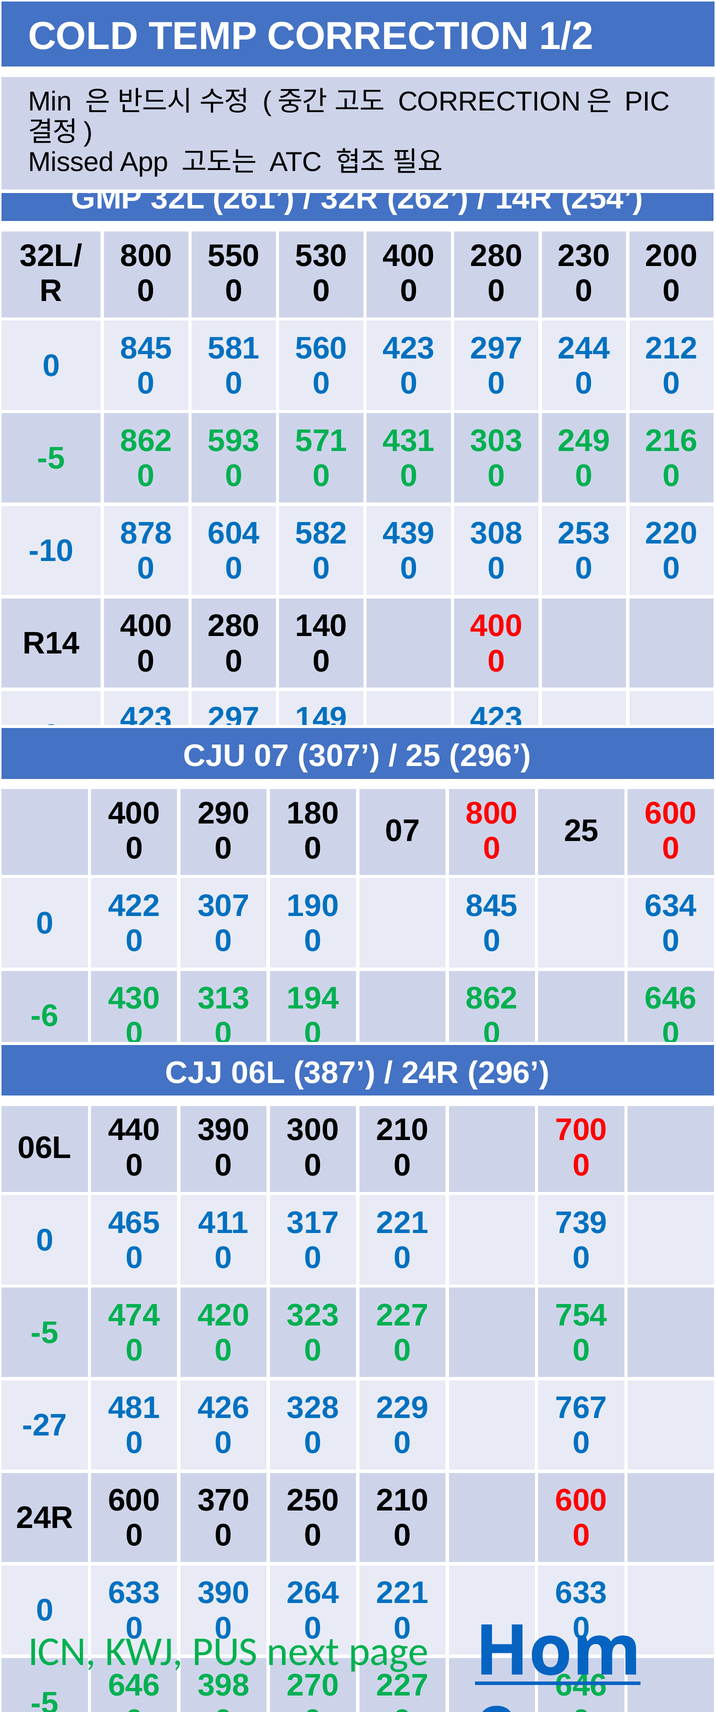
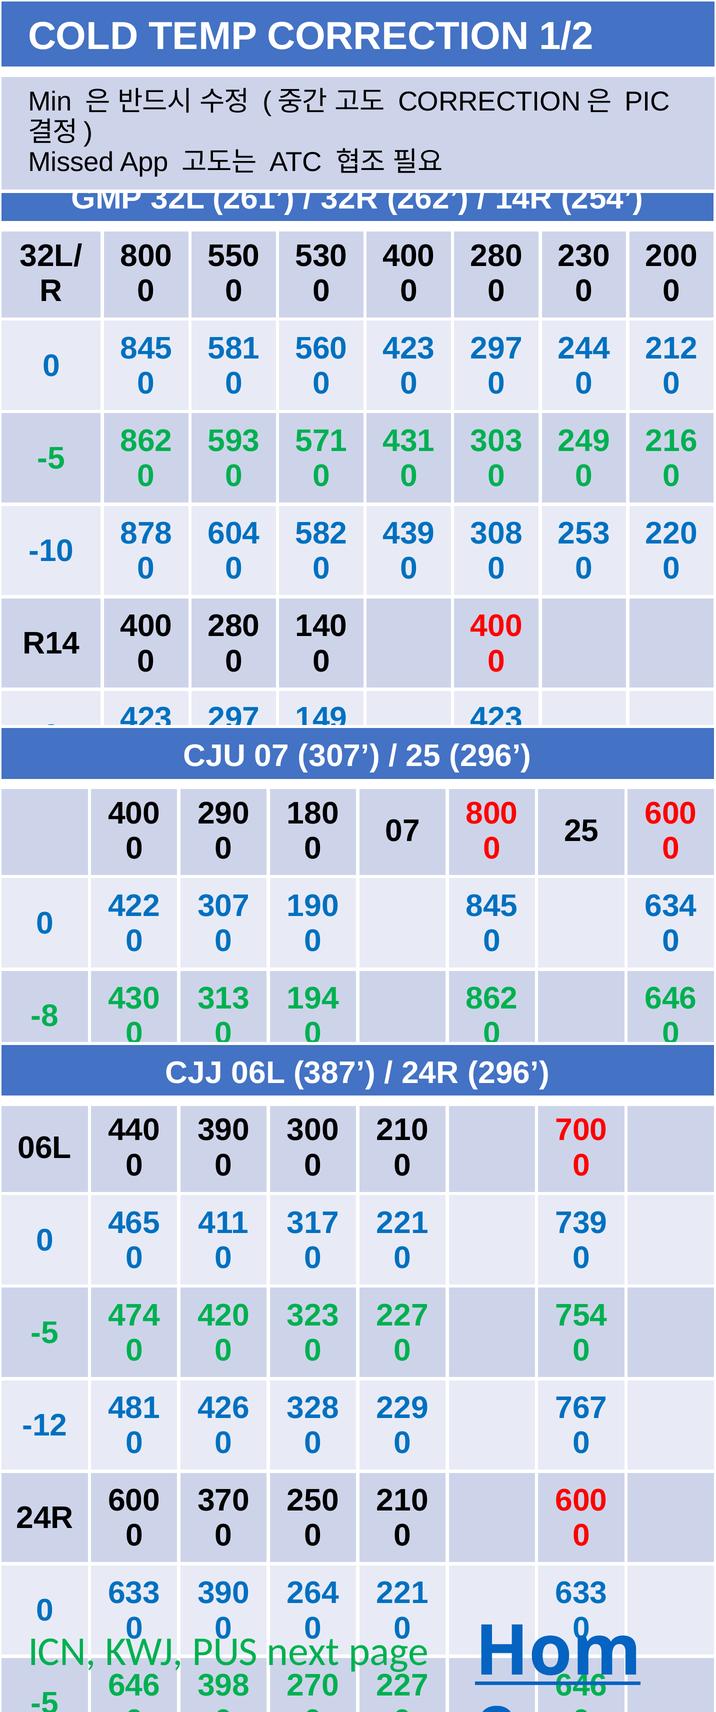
-6: -6 -> -8 (45, 1017)
-27: -27 -> -12 (45, 1426)
